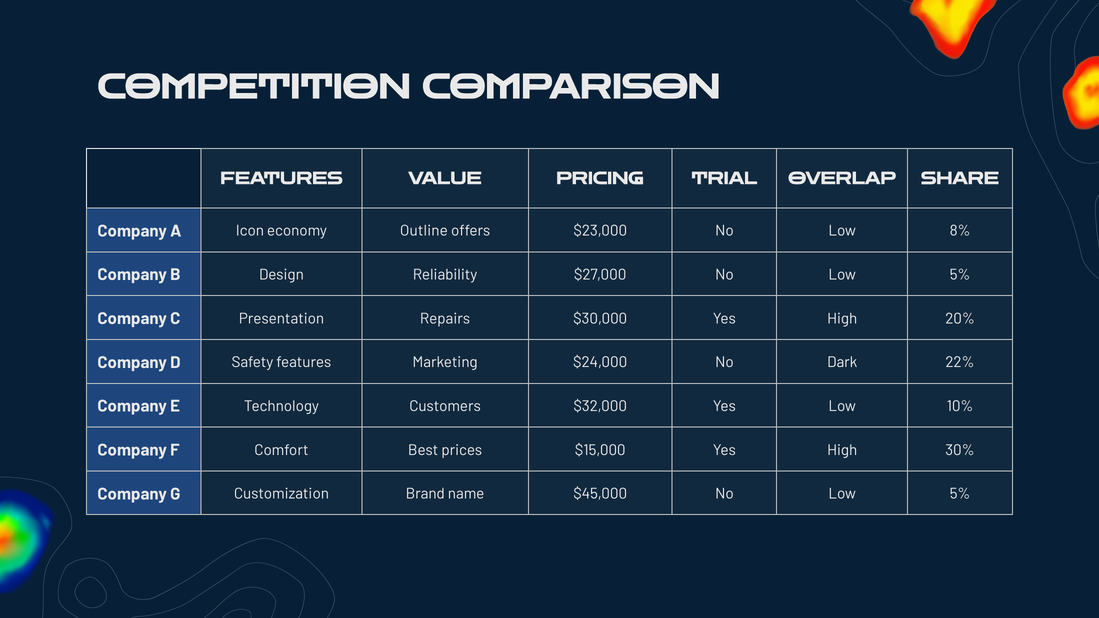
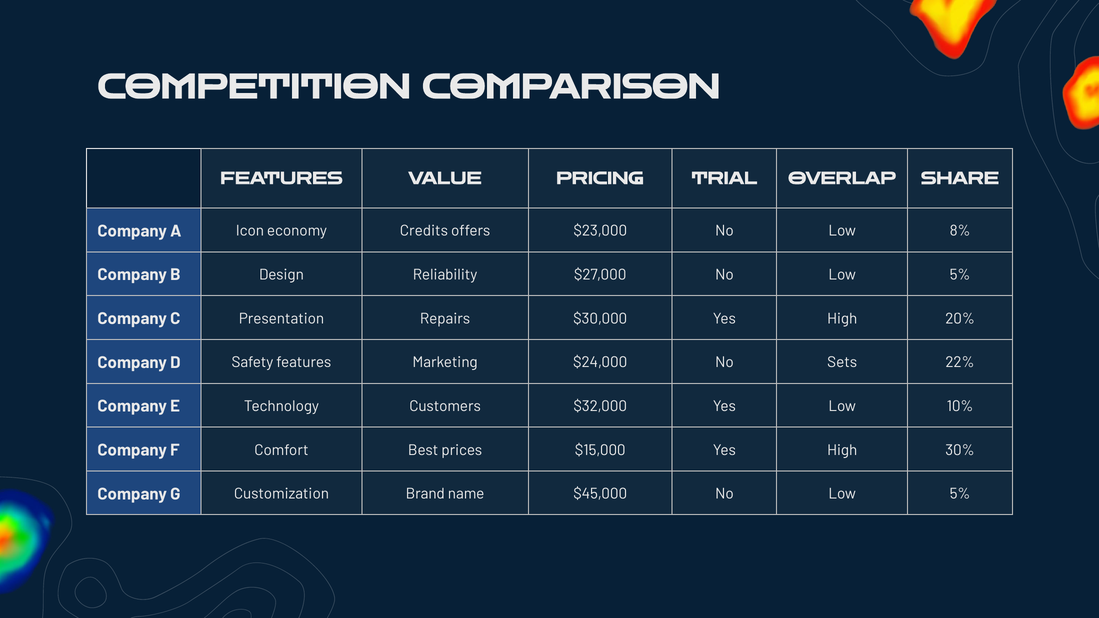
Outline: Outline -> Credits (424, 231)
Dark: Dark -> Sets (842, 362)
